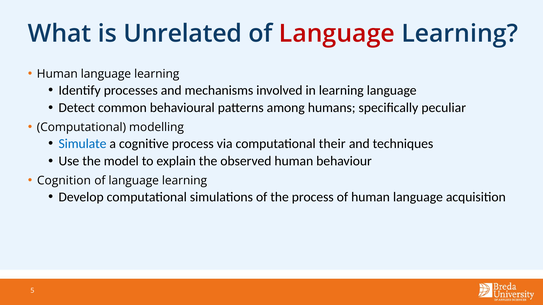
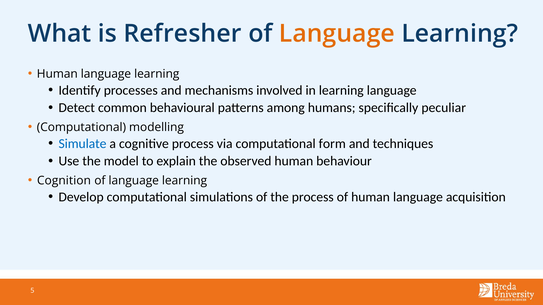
Unrelated: Unrelated -> Refresher (183, 34)
Language colour: red -> orange (337, 34)
their: their -> form (332, 144)
